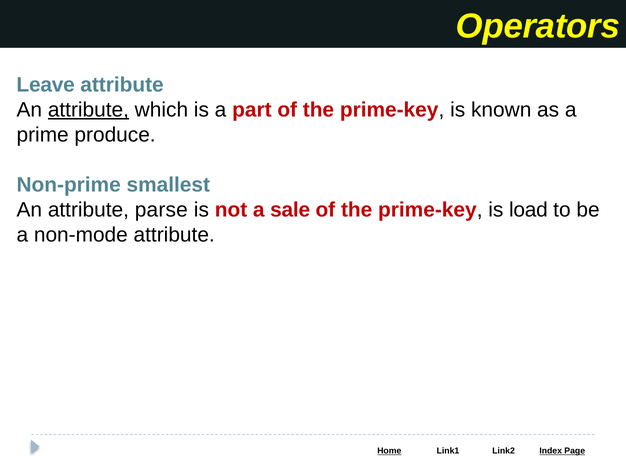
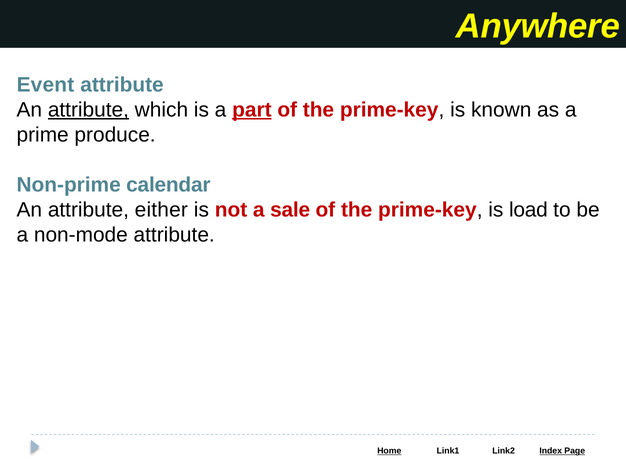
Operators: Operators -> Anywhere (538, 26)
Leave: Leave -> Event (45, 85)
part underline: none -> present (252, 110)
smallest: smallest -> calendar (168, 185)
parse: parse -> either (161, 210)
